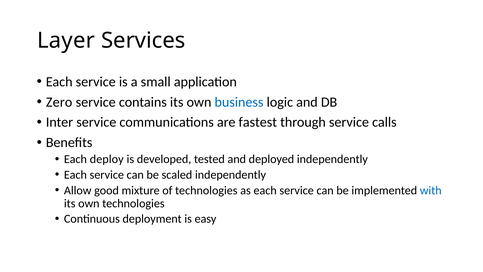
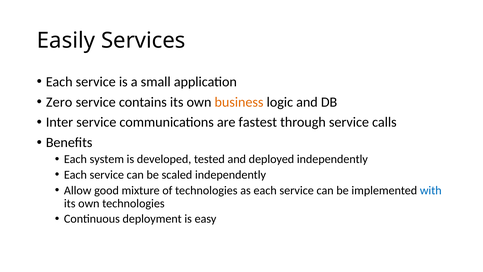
Layer: Layer -> Easily (66, 41)
business colour: blue -> orange (239, 102)
deploy: deploy -> system (107, 159)
